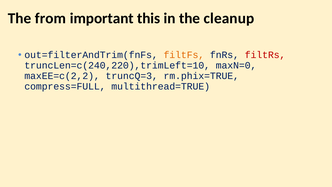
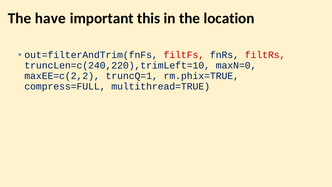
from: from -> have (50, 18)
cleanup: cleanup -> location (229, 18)
filtFs colour: orange -> red (184, 55)
truncQ=3: truncQ=3 -> truncQ=1 (132, 76)
